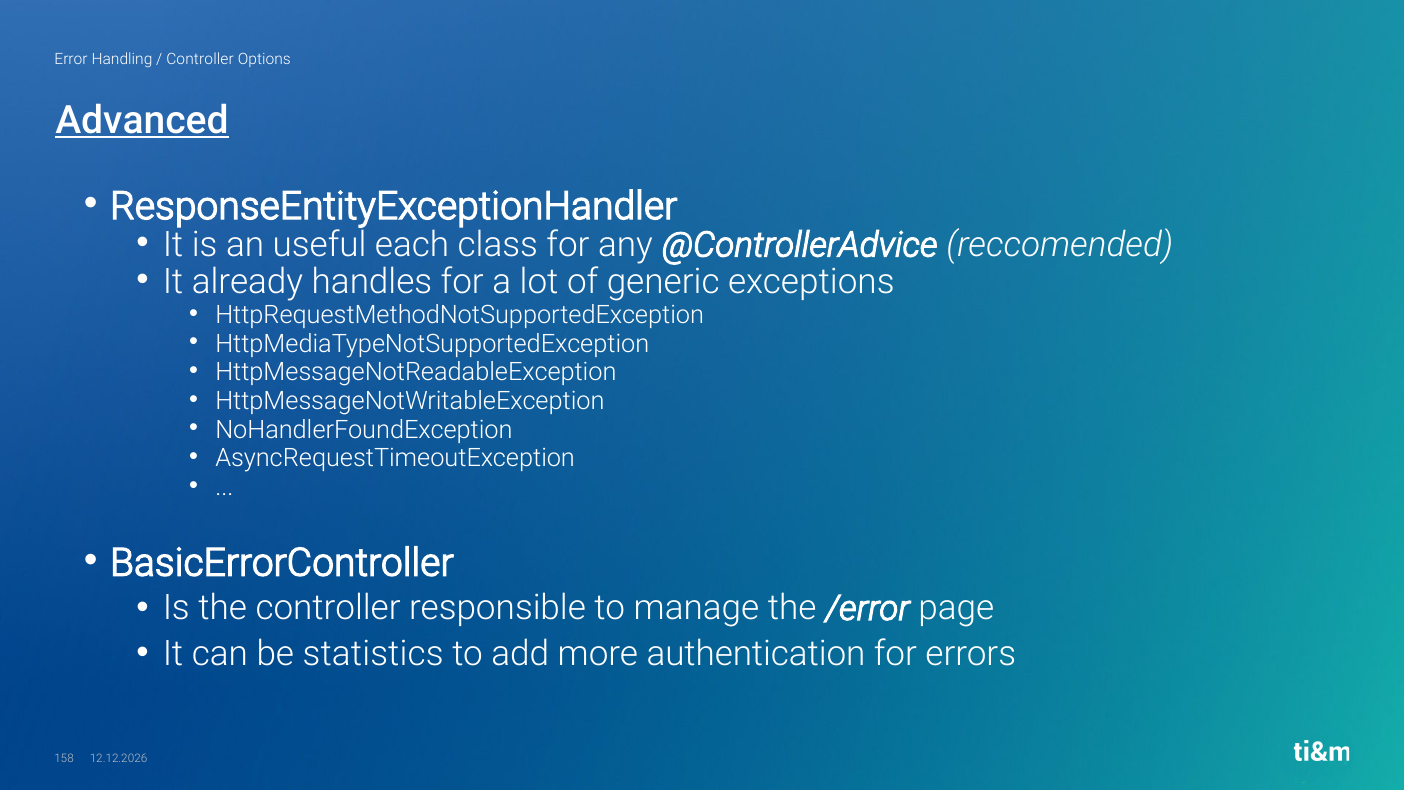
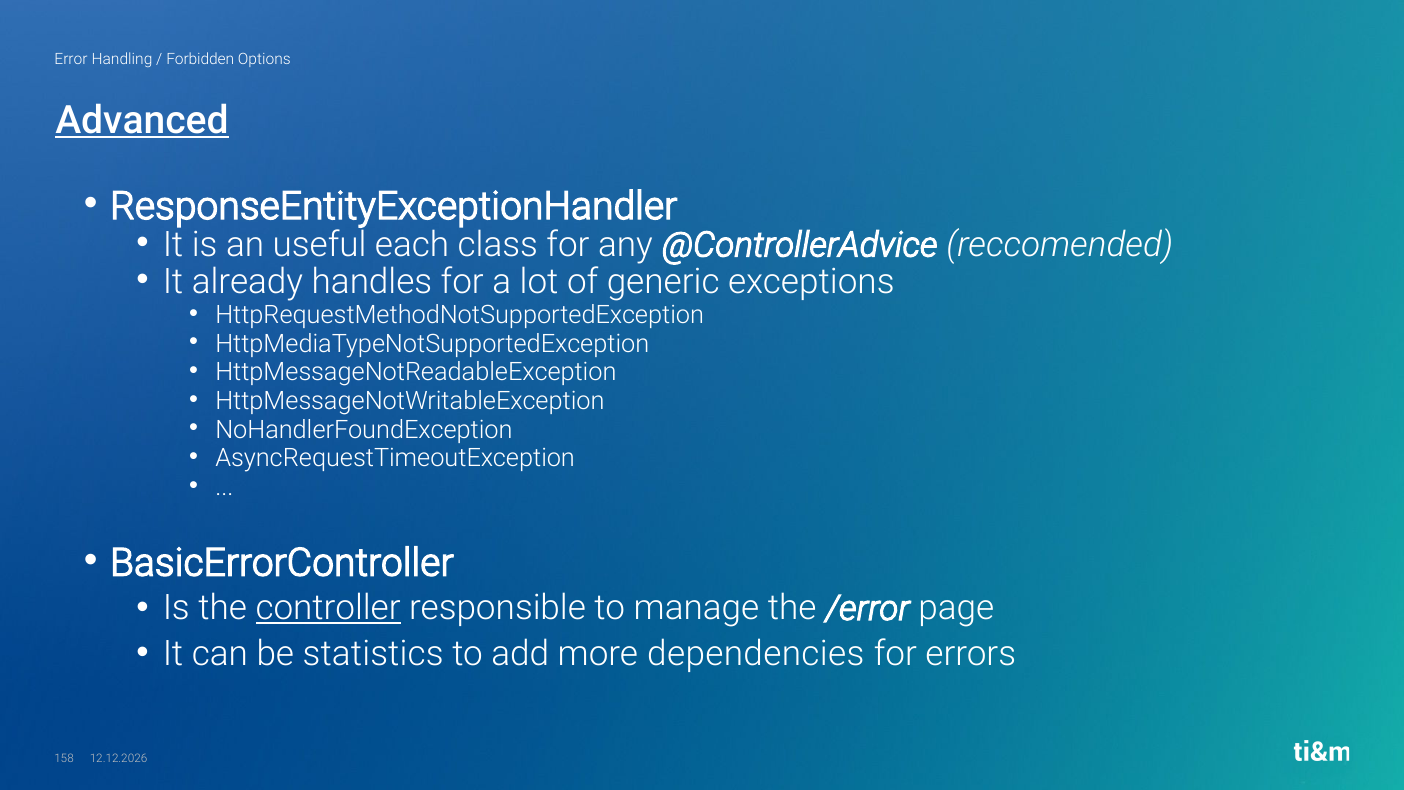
Controller: Controller -> Forbidden (200, 59)
controller underline: none -> present (328, 608)
authentication: authentication -> dependencies (756, 653)
